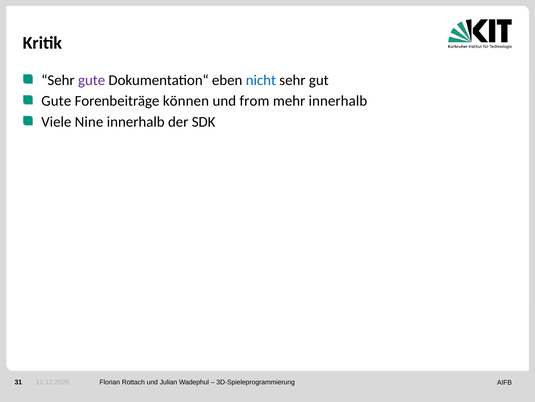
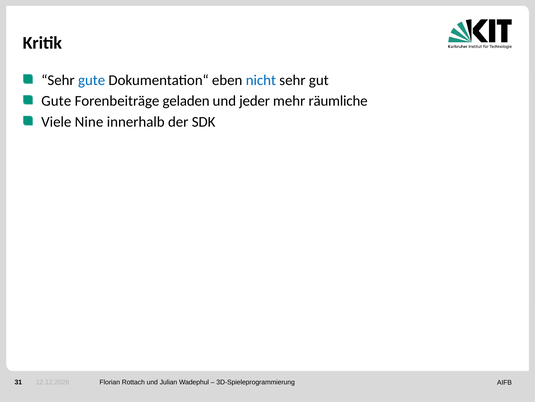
gute colour: purple -> blue (92, 80)
können: können -> geladen (186, 101)
from: from -> jeder (255, 101)
mehr innerhalb: innerhalb -> räumliche (338, 101)
